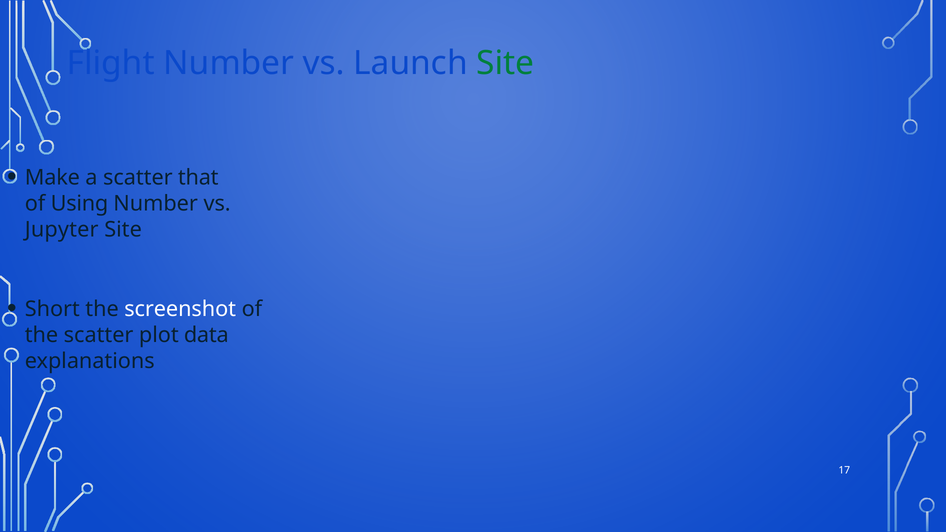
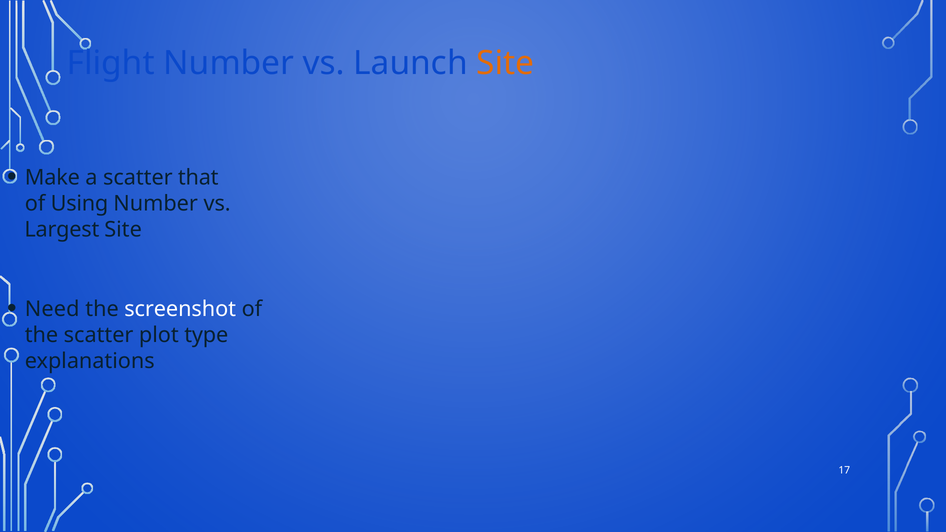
Site colour: green -> orange (505, 63)
Jupyter: Jupyter -> Largest (62, 230)
Short: Short -> Need (52, 309)
data: data -> type (206, 335)
